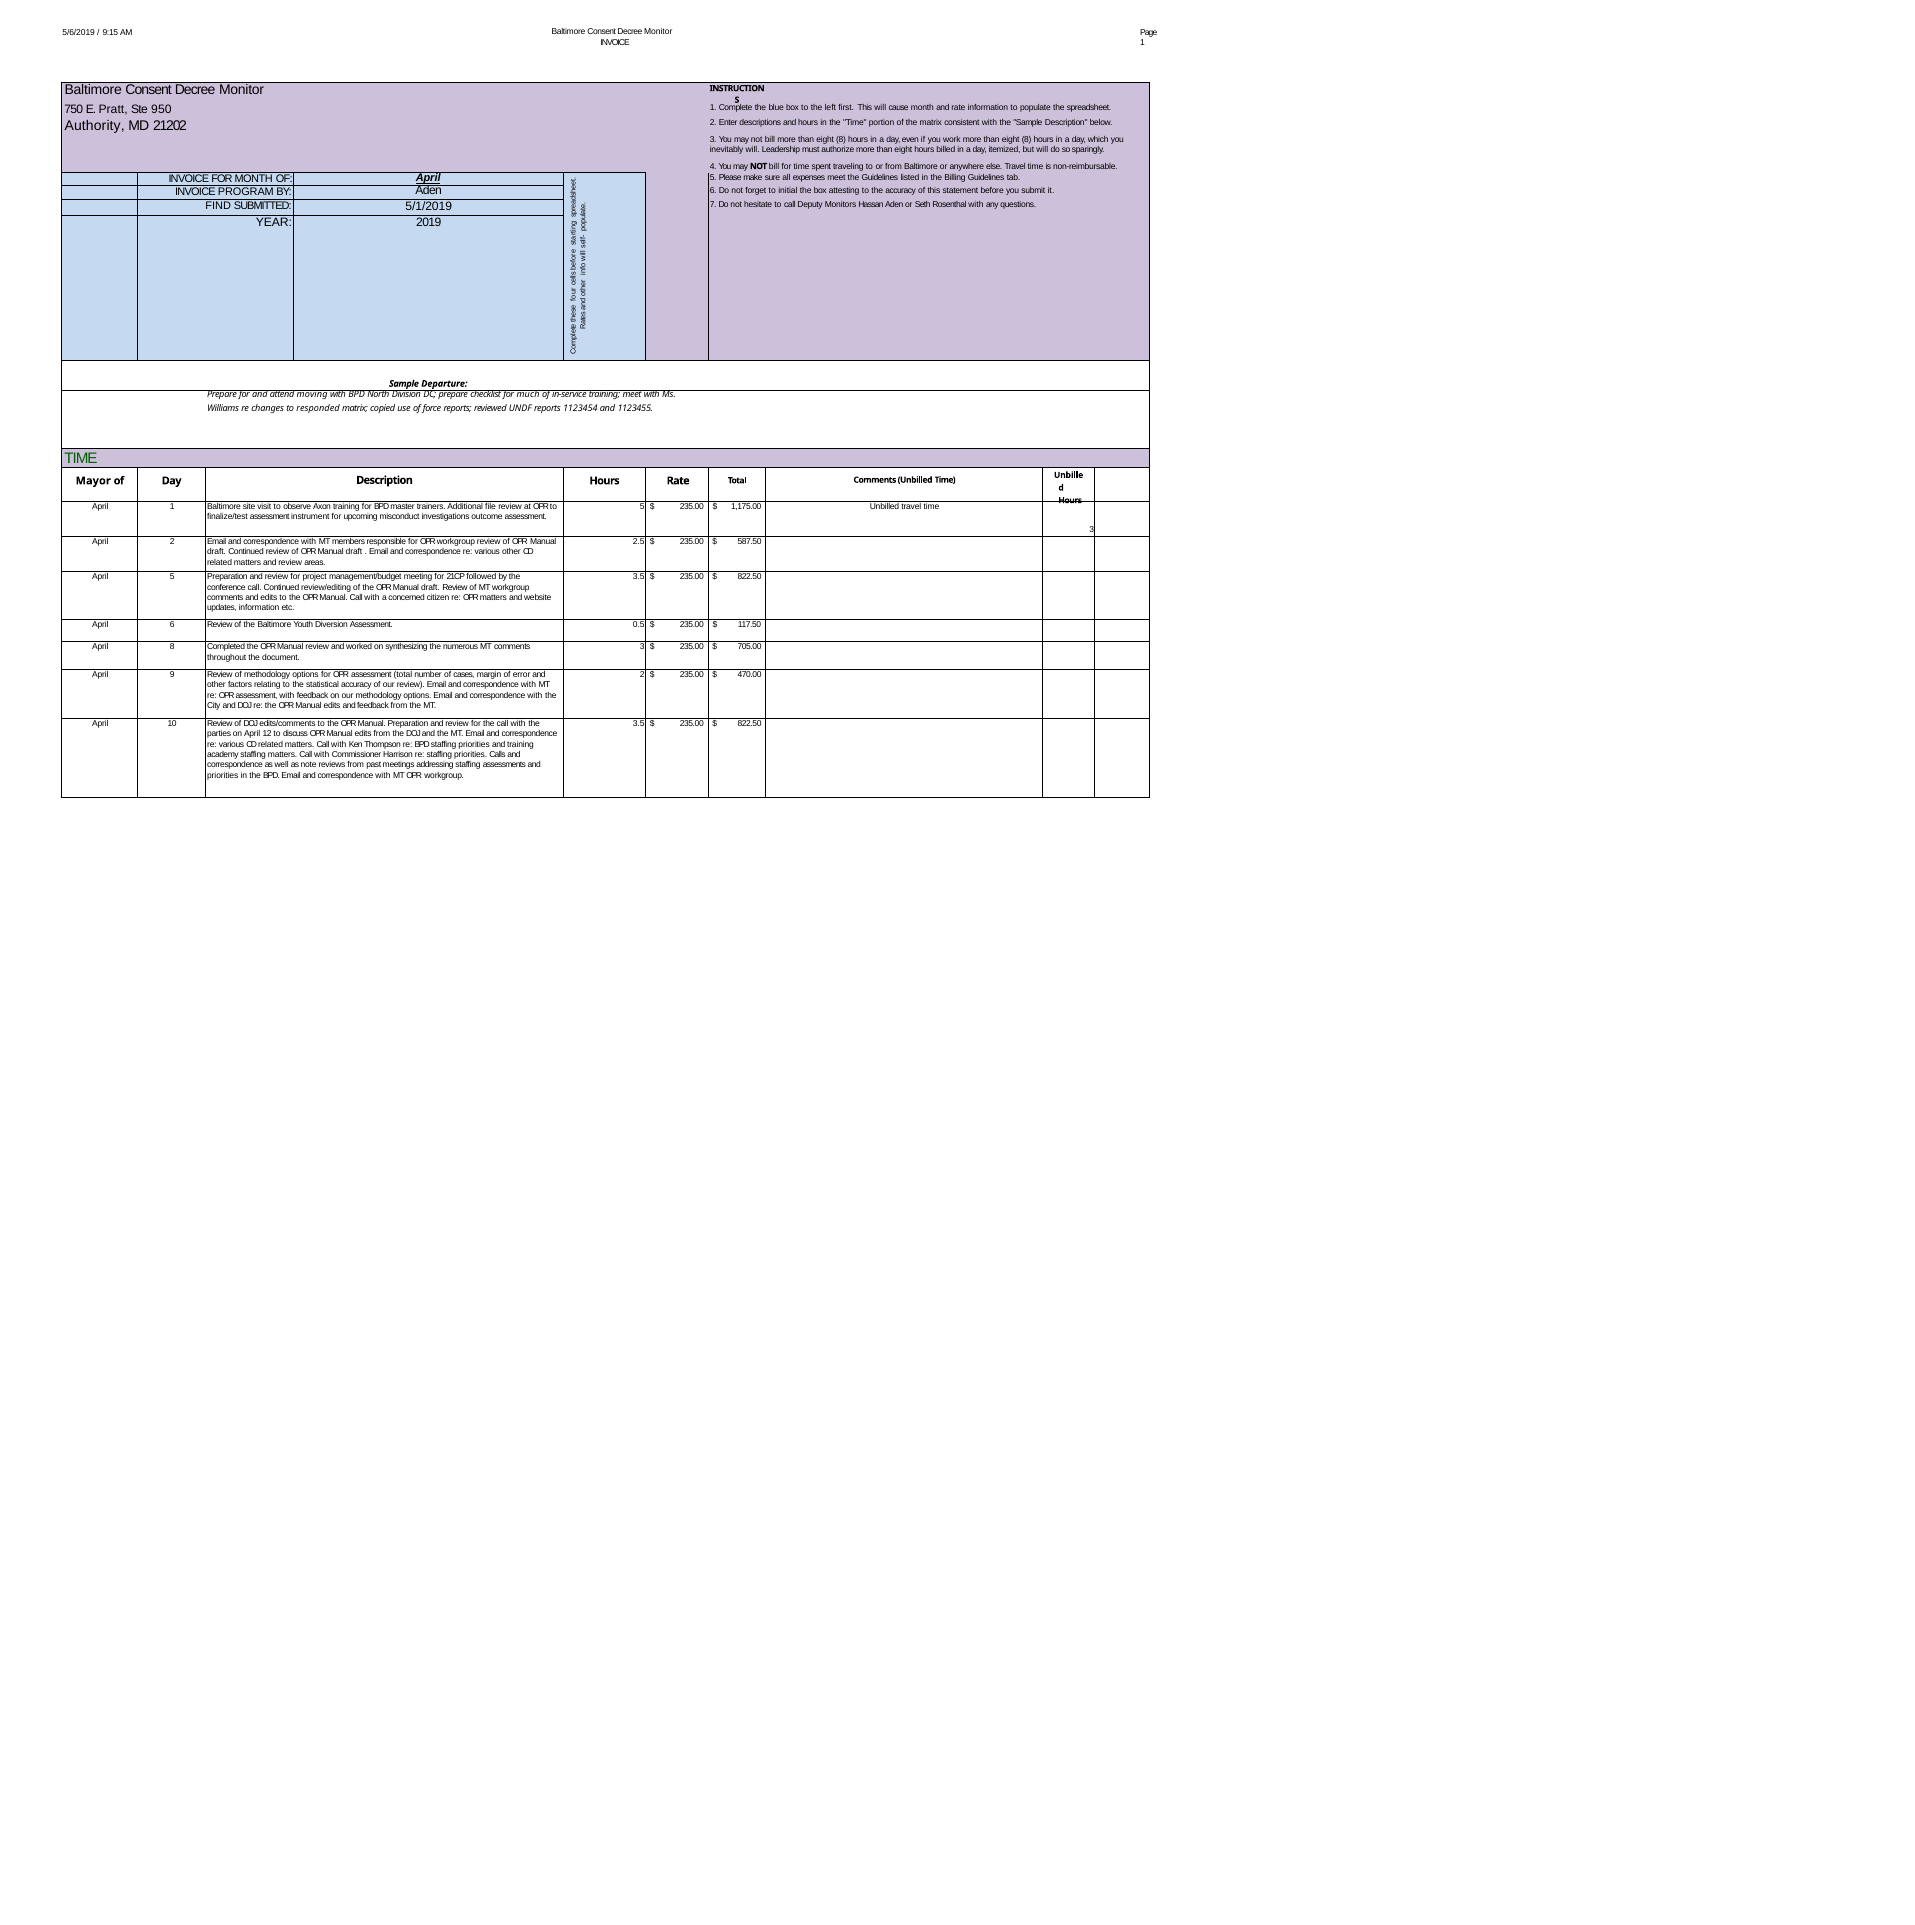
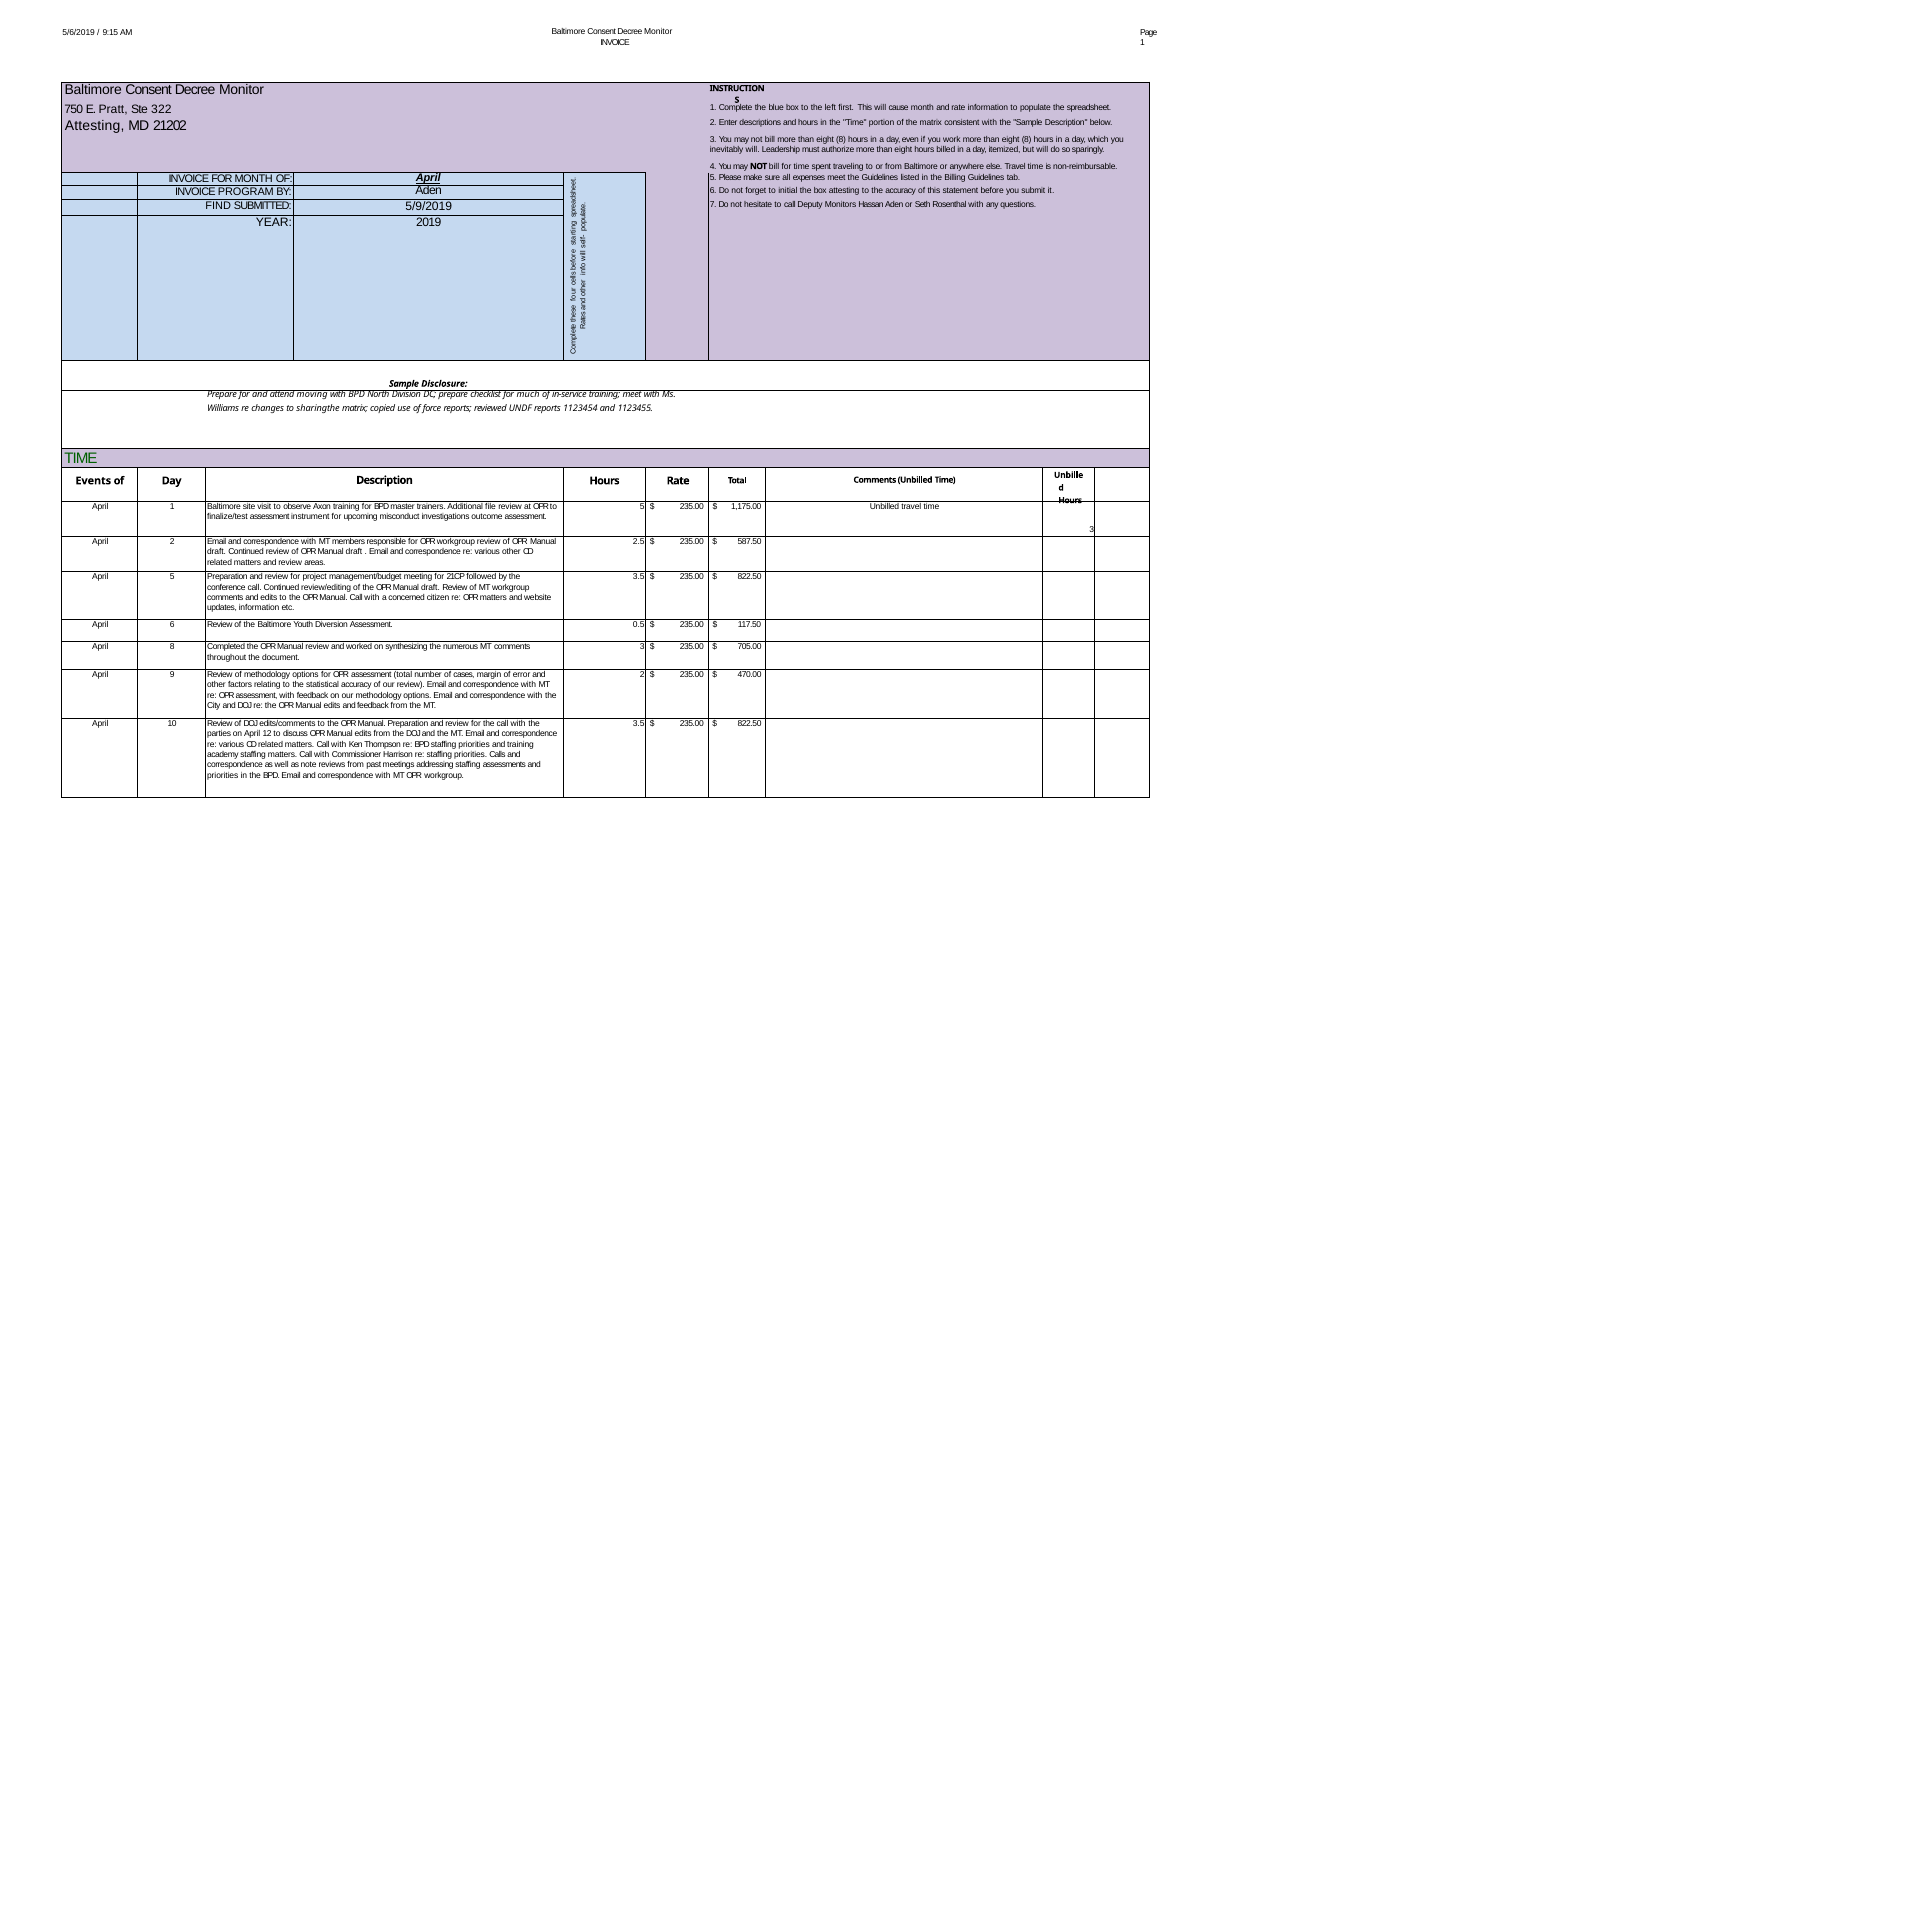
950: 950 -> 322 (161, 110)
Authority: Authority -> Attesting (95, 126)
5/1/2019: 5/1/2019 -> 5/9/2019 (429, 206)
Departure: Departure -> Disclosure (444, 384)
responded: responded -> sharingthe (318, 408)
Mayor: Mayor -> Events (93, 481)
